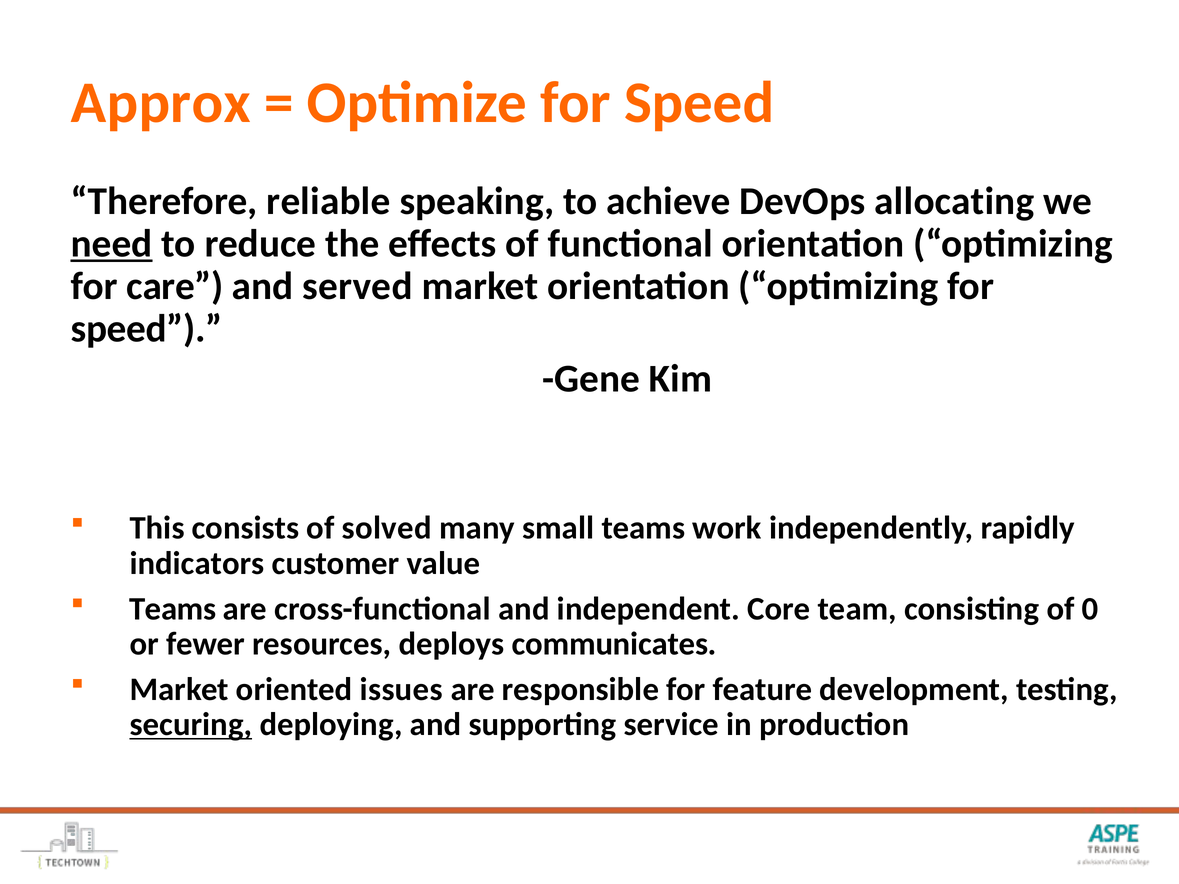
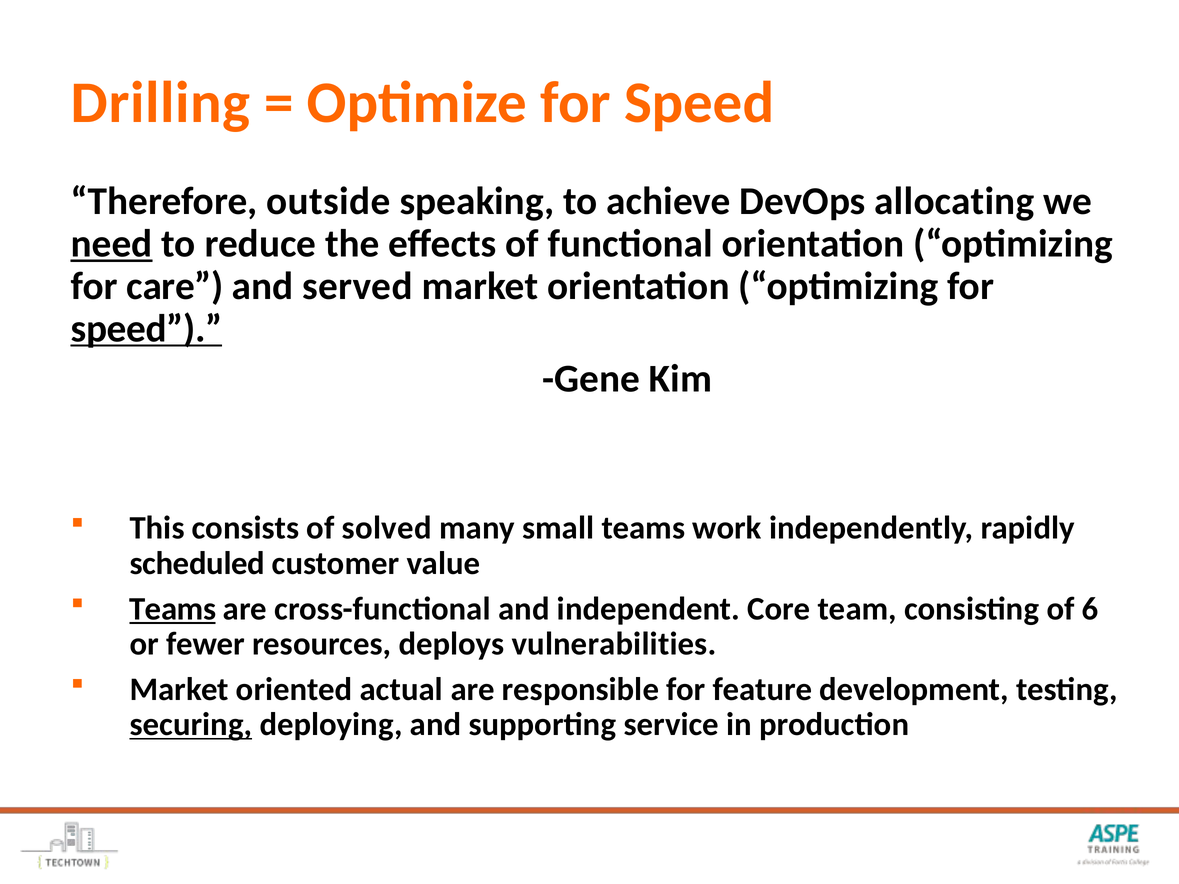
Approx: Approx -> Drilling (161, 103)
reliable: reliable -> outside (328, 201)
speed underline: none -> present (147, 329)
indicators: indicators -> scheduled (197, 564)
Teams underline: none -> present (173, 609)
0: 0 -> 6 (1090, 609)
communicates: communicates -> vulnerabilities (614, 644)
issues: issues -> actual (401, 689)
